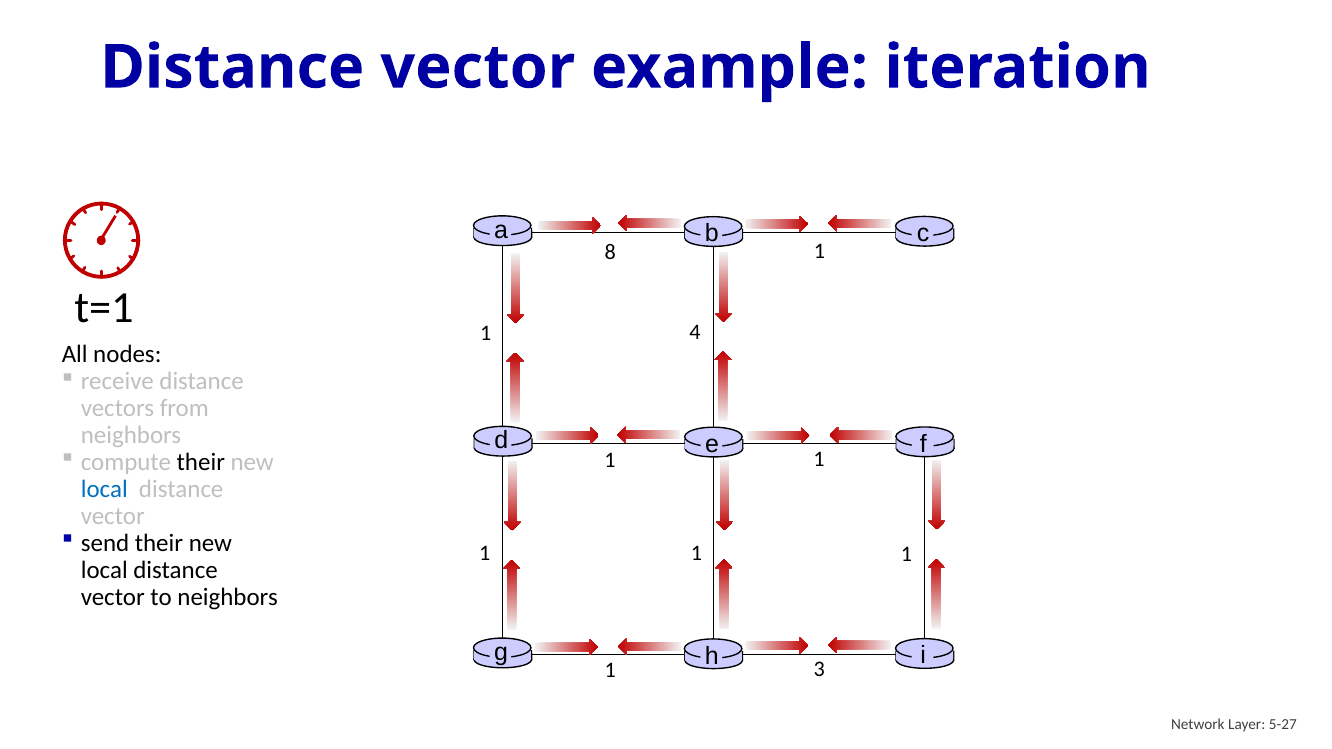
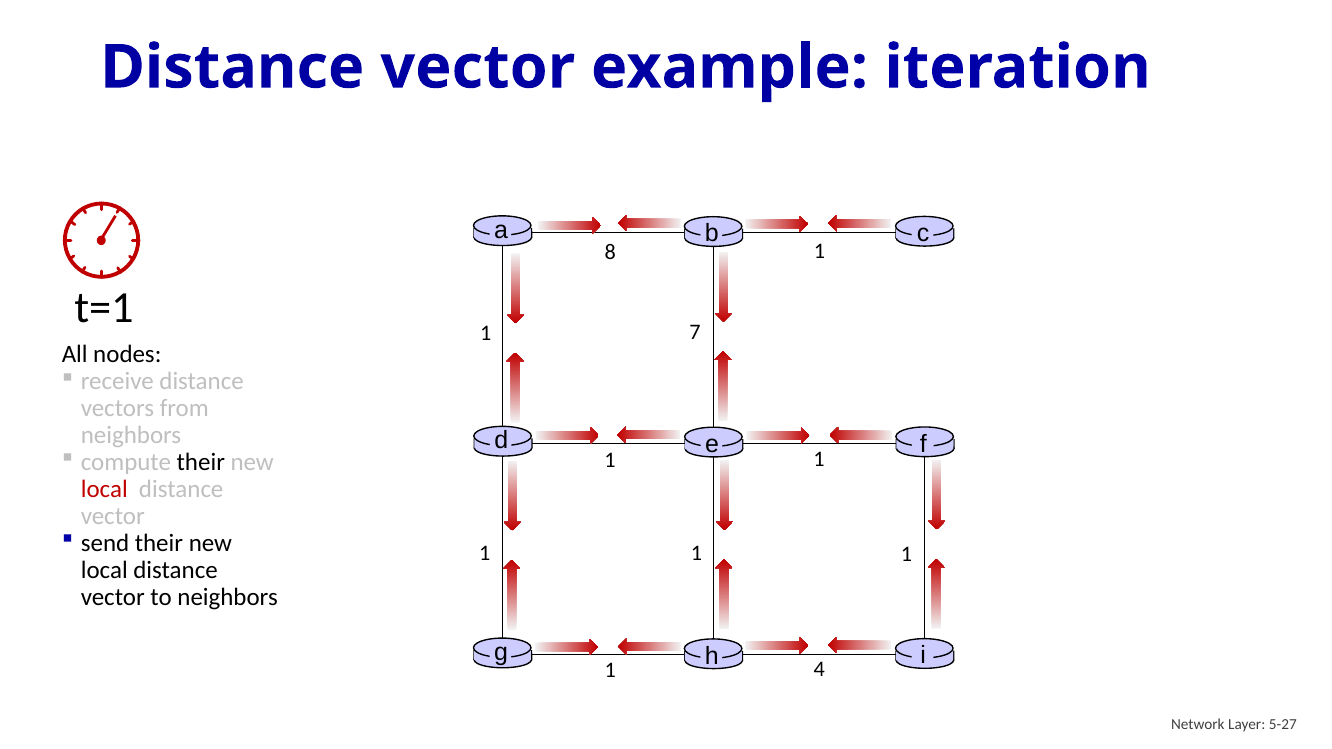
4: 4 -> 7 (695, 332)
local colour: blue -> red (104, 490)
3: 3 -> 4 (819, 669)
